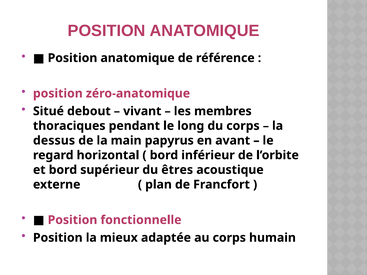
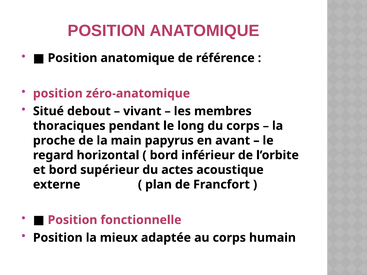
dessus: dessus -> proche (54, 141)
êtres: êtres -> actes (177, 170)
